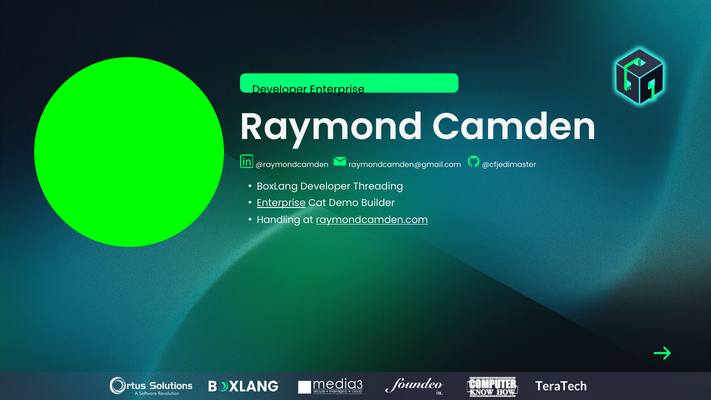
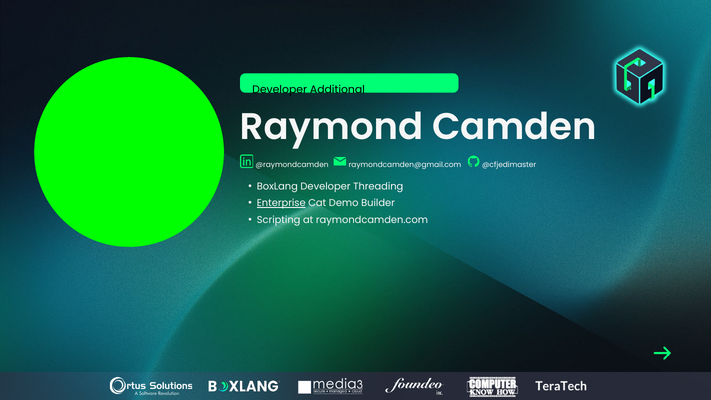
Developer Enterprise: Enterprise -> Additional (337, 89)
Handling: Handling -> Scripting (279, 220)
raymondcamden.com underline: present -> none (372, 220)
